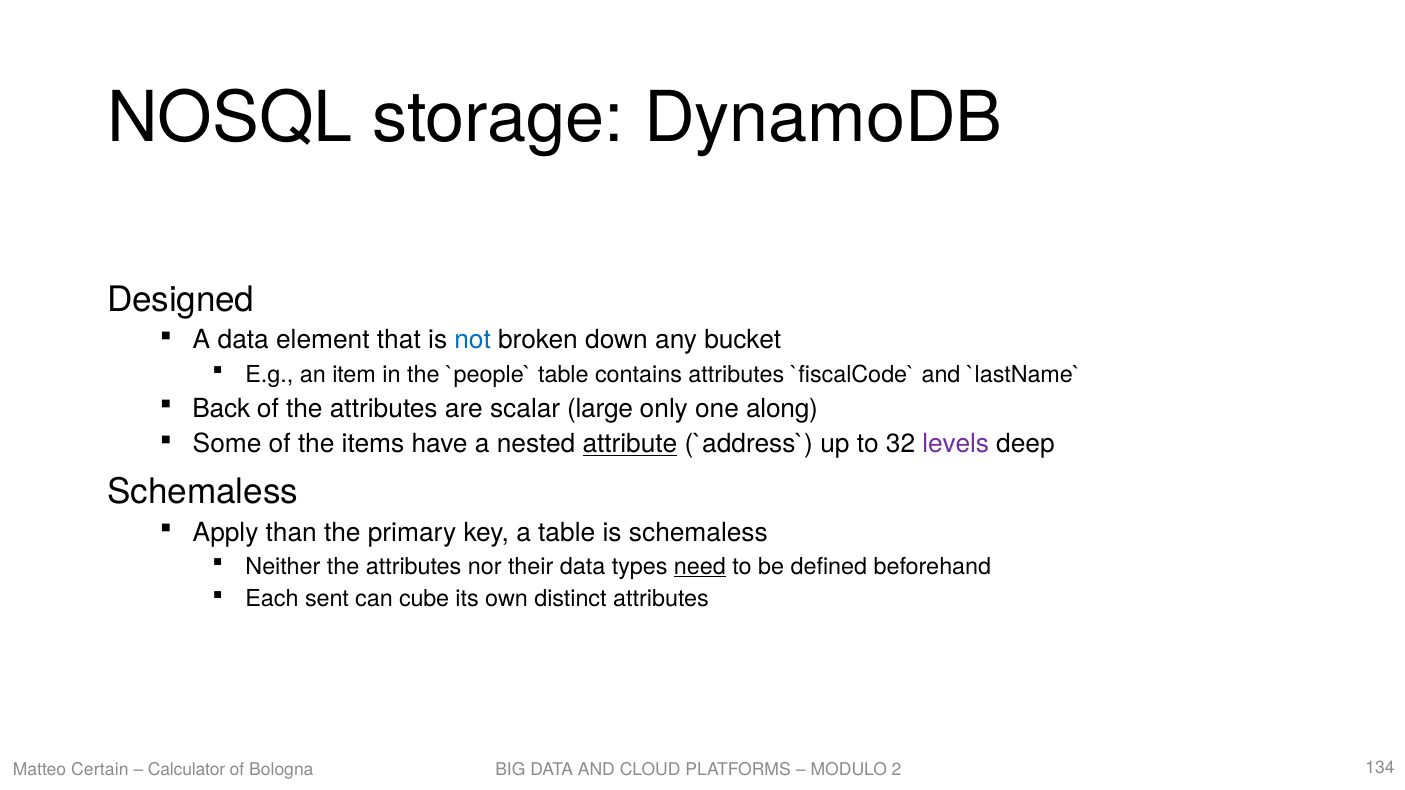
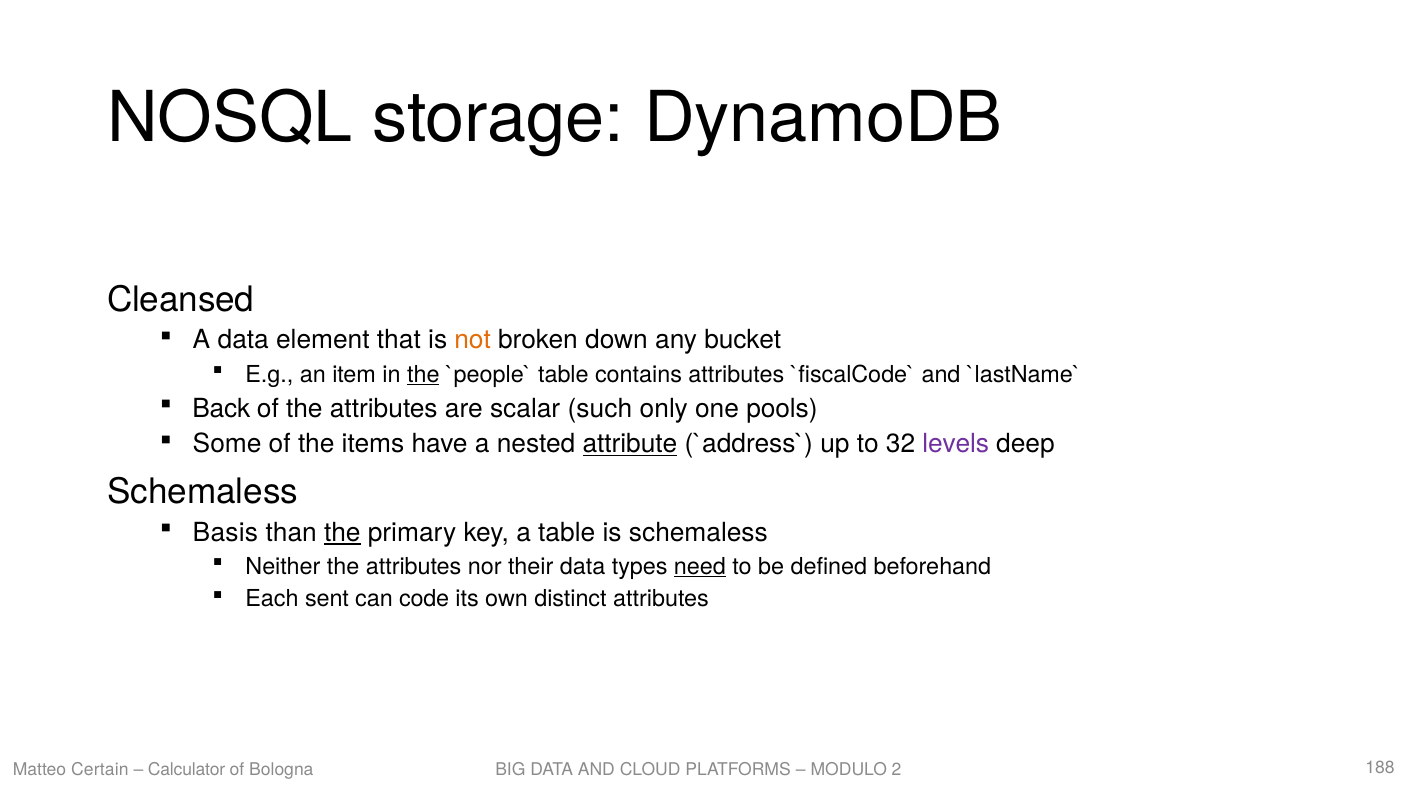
Designed: Designed -> Cleansed (181, 300)
not colour: blue -> orange (473, 340)
the underline: none -> present (423, 375)
large: large -> such (600, 409)
along: along -> pools (782, 409)
Apply: Apply -> Basis (225, 533)
the underline: none -> present (342, 533)
cube: cube -> code (424, 600)
134: 134 -> 188 (1380, 768)
